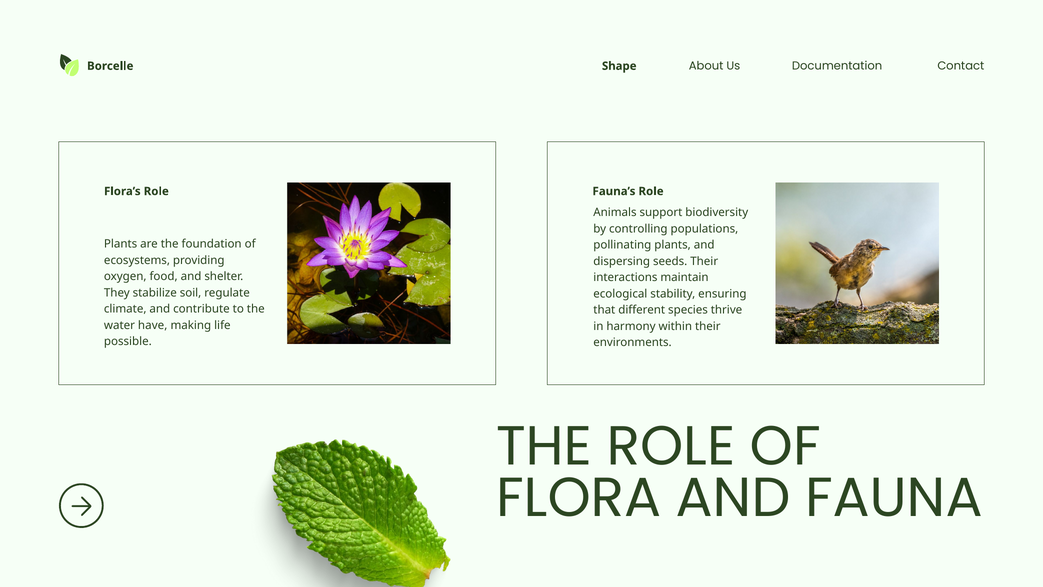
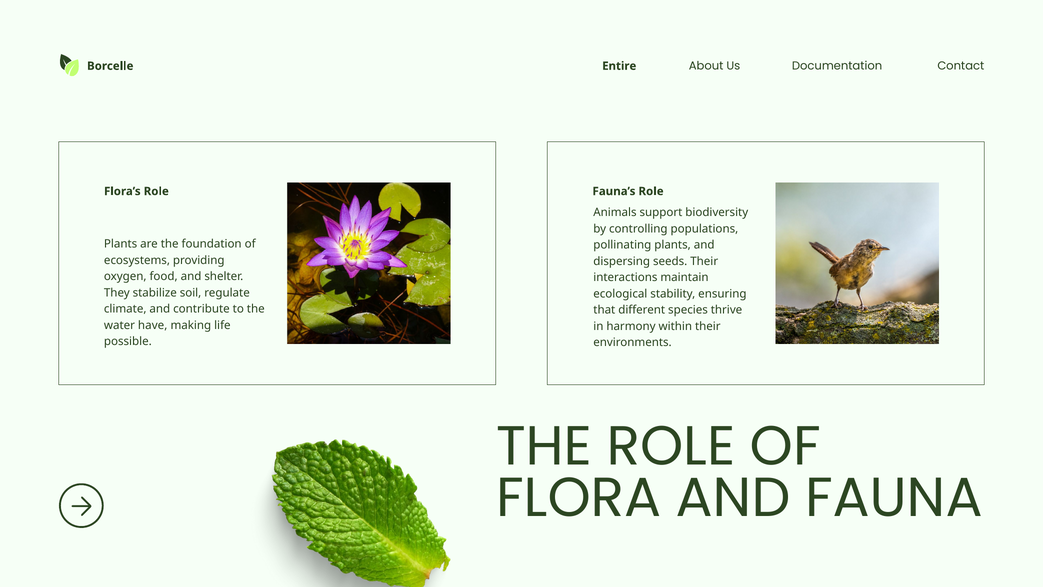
Shape: Shape -> Entire (619, 66)
